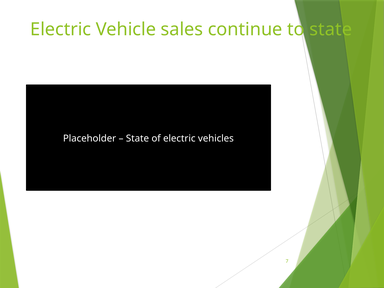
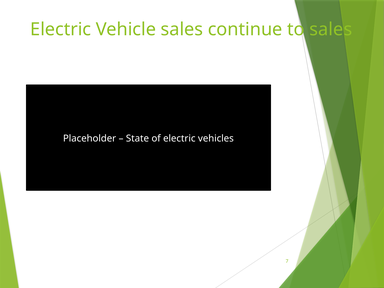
to state: state -> sales (331, 29)
